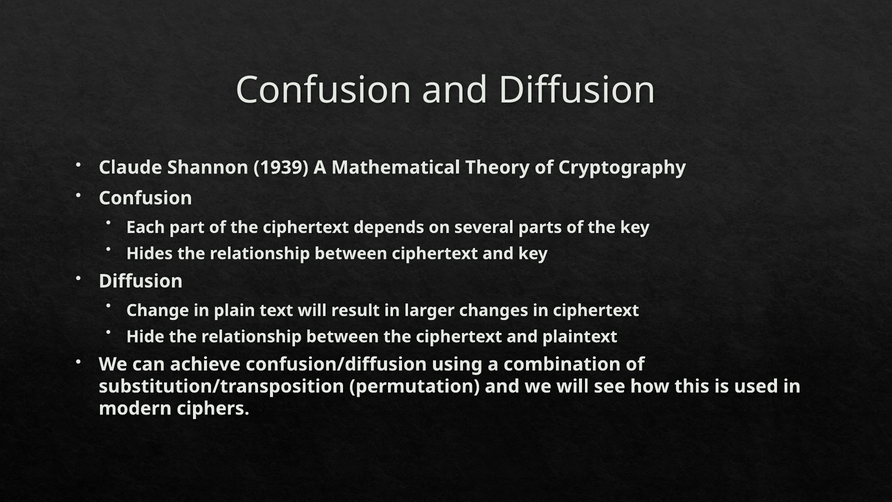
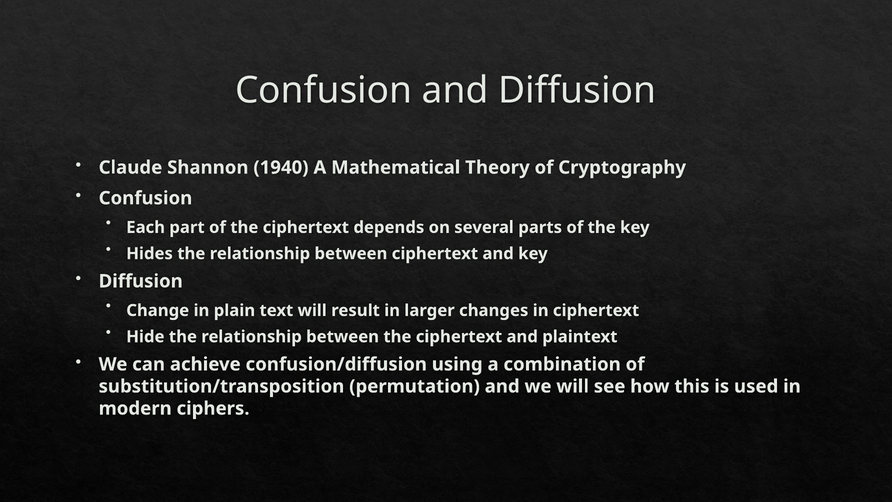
1939: 1939 -> 1940 (281, 167)
